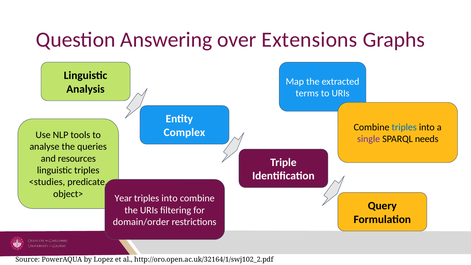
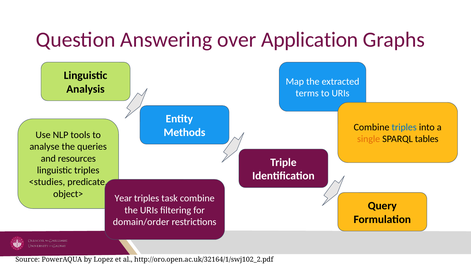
Extensions: Extensions -> Application (310, 40)
Complex: Complex -> Methods (184, 132)
single colour: purple -> orange (369, 139)
needs: needs -> tables (427, 139)
into: into -> task (170, 198)
